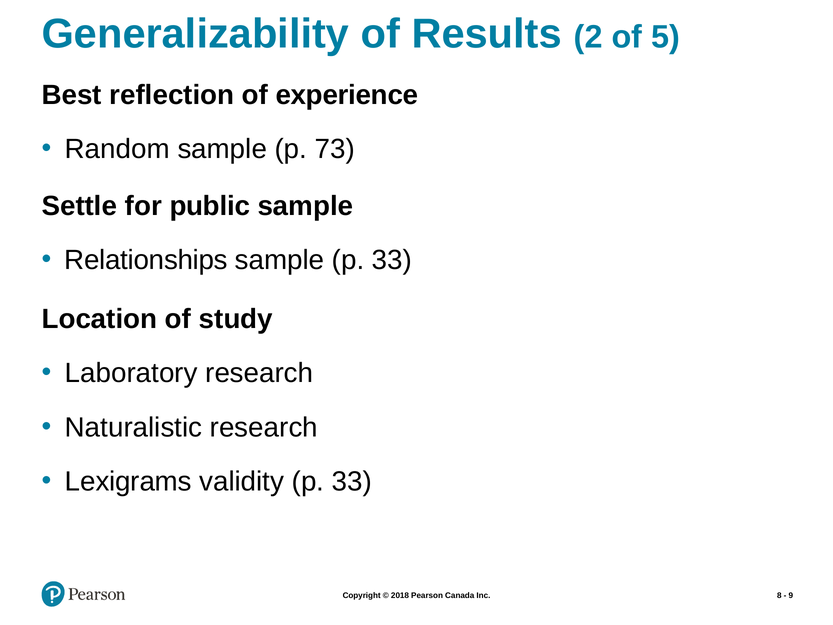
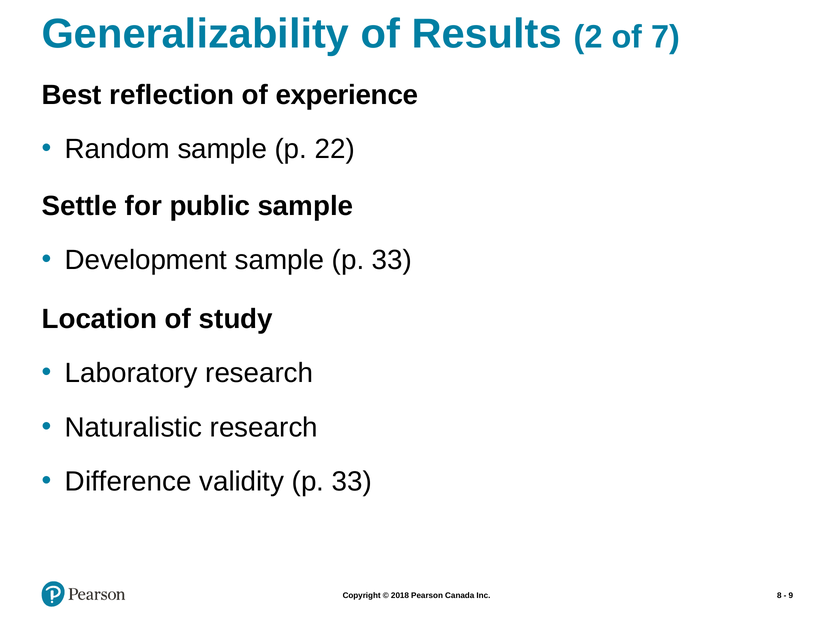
5: 5 -> 7 (665, 37)
73: 73 -> 22 (335, 149)
Relationships: Relationships -> Development (146, 260)
Lexigrams: Lexigrams -> Difference (128, 481)
